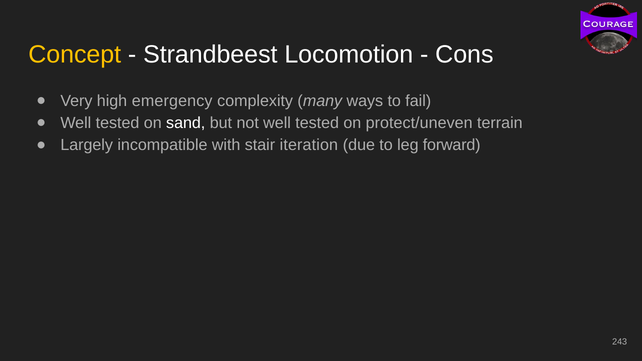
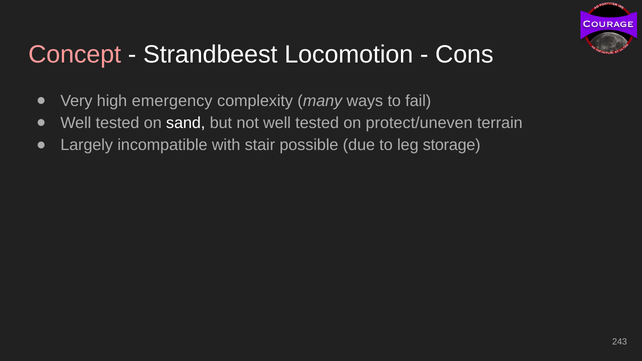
Concept colour: yellow -> pink (75, 54)
iteration: iteration -> possible (309, 145)
forward: forward -> storage (452, 145)
